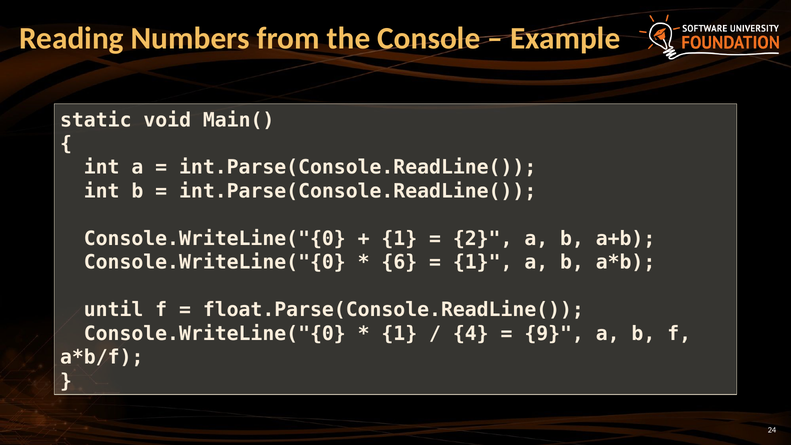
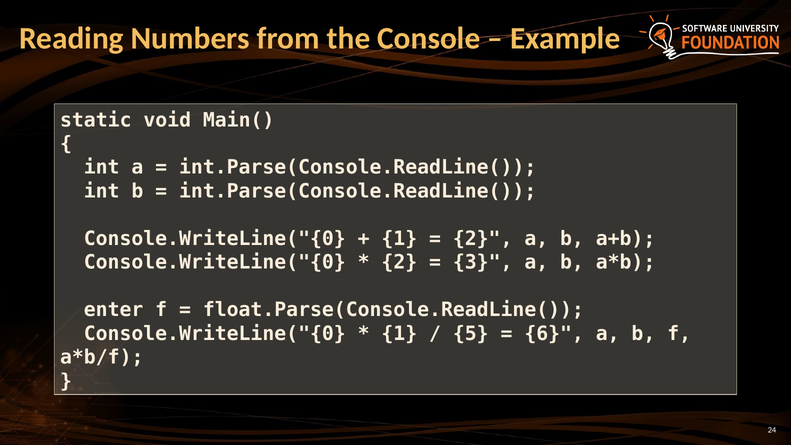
6: 6 -> 2 (399, 262)
1: 1 -> 3 (483, 262)
until: until -> enter (114, 310)
4: 4 -> 5 (471, 334)
9: 9 -> 6 (554, 334)
